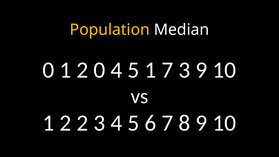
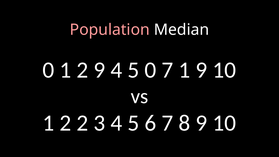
Population colour: yellow -> pink (110, 30)
2 0: 0 -> 9 (99, 70)
5 1: 1 -> 0 (150, 70)
7 3: 3 -> 1 (184, 70)
